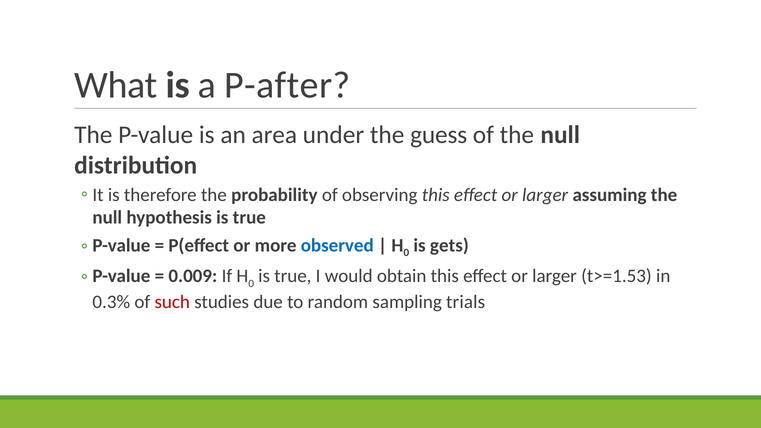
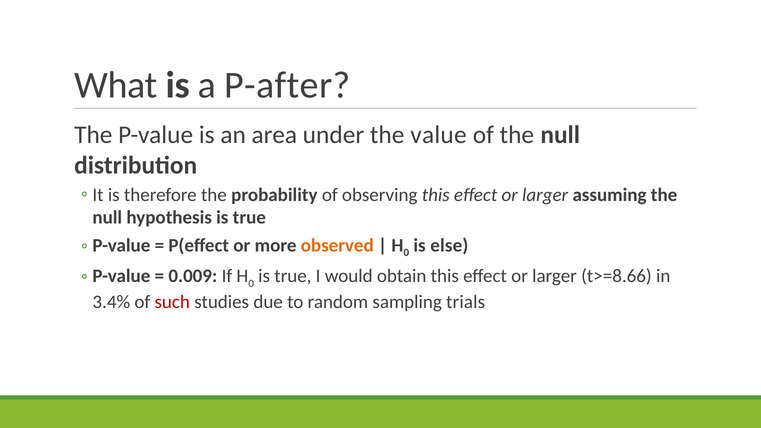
guess: guess -> value (438, 135)
observed colour: blue -> orange (337, 245)
gets: gets -> else (449, 245)
t>=1.53: t>=1.53 -> t>=8.66 (616, 276)
0.3%: 0.3% -> 3.4% (111, 302)
